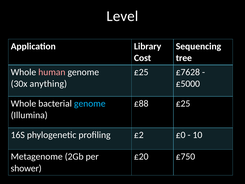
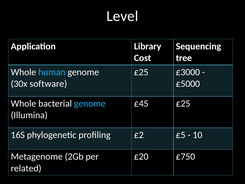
human colour: pink -> light blue (52, 72)
£7628: £7628 -> £3000 (188, 72)
anything: anything -> software (48, 84)
£88: £88 -> £45 (141, 103)
£0: £0 -> £5 (181, 135)
shower: shower -> related (26, 168)
